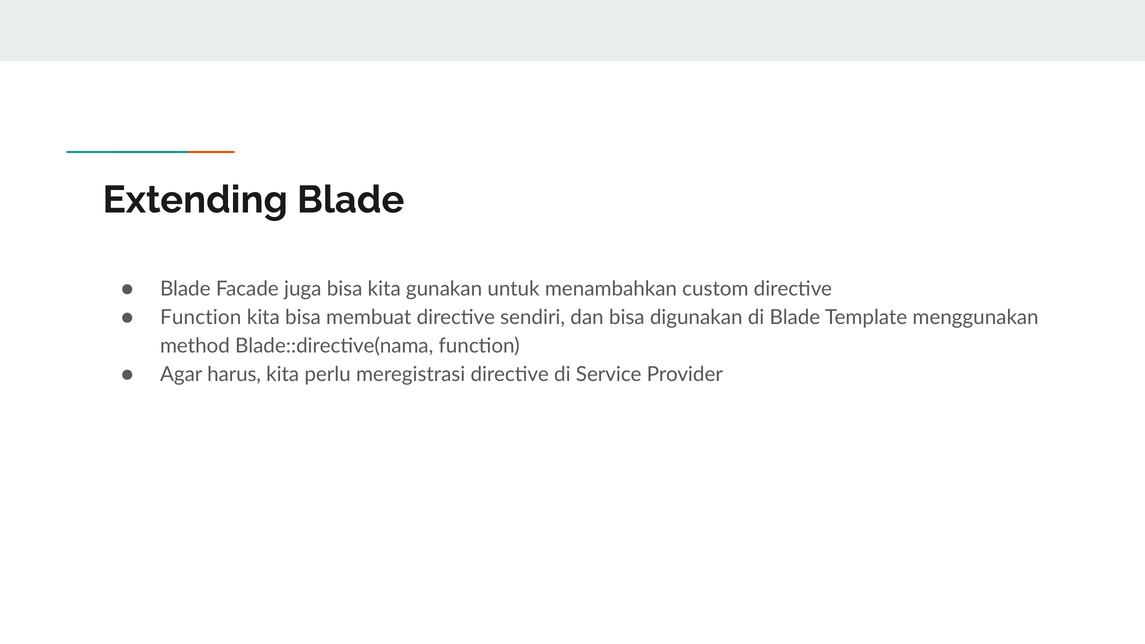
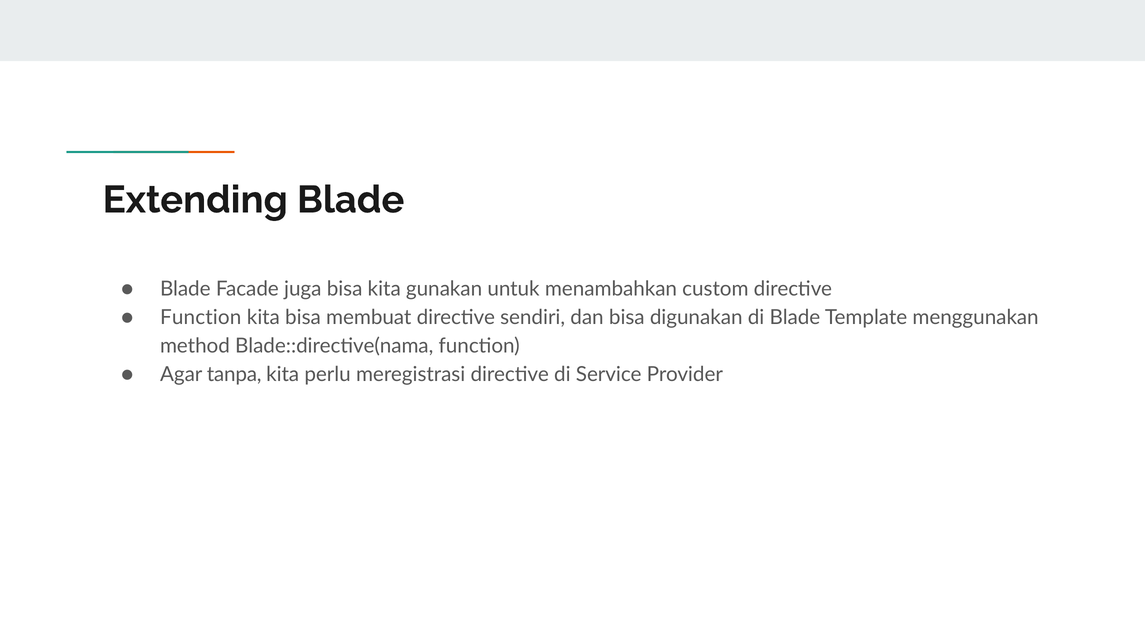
harus: harus -> tanpa (234, 375)
